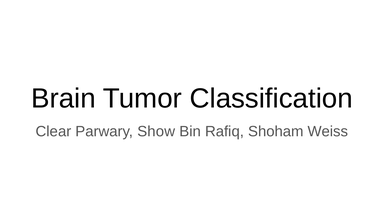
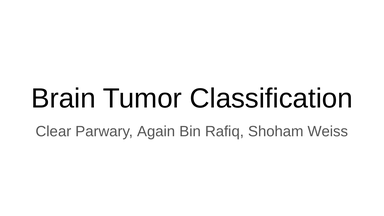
Show: Show -> Again (156, 131)
